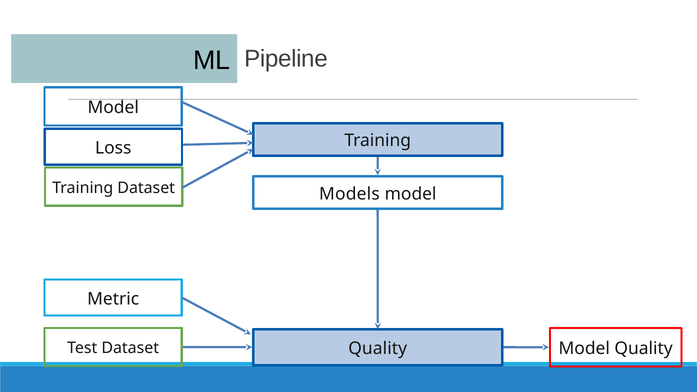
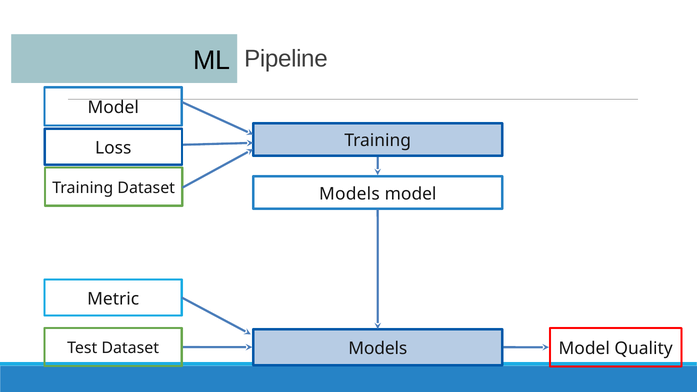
Test Dataset Quality: Quality -> Models (378, 348)
